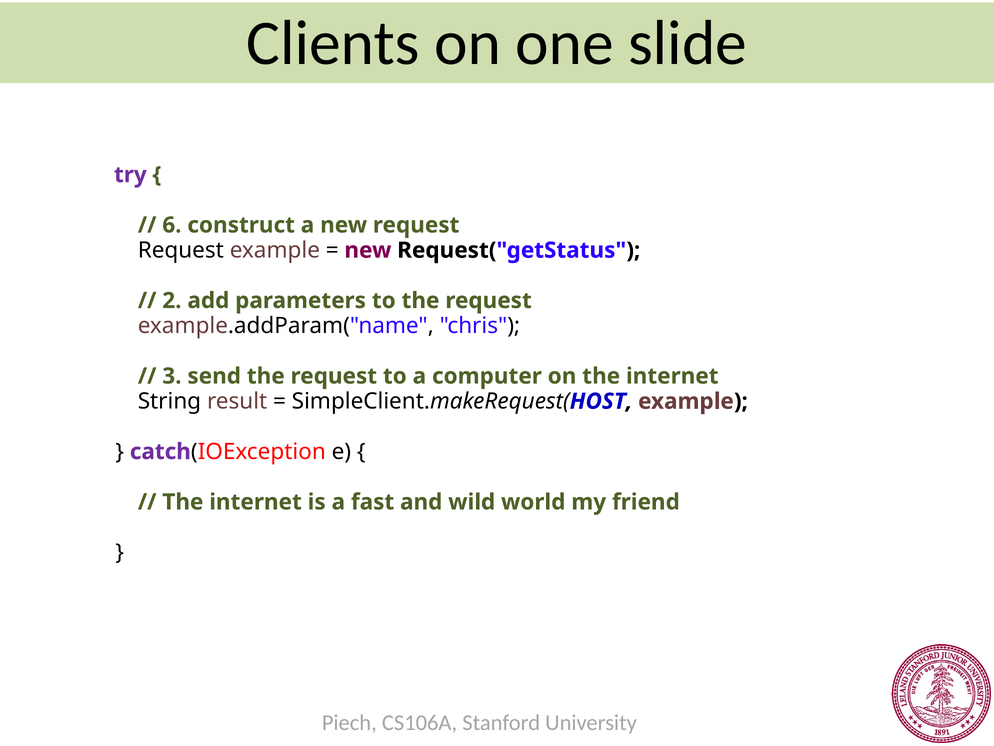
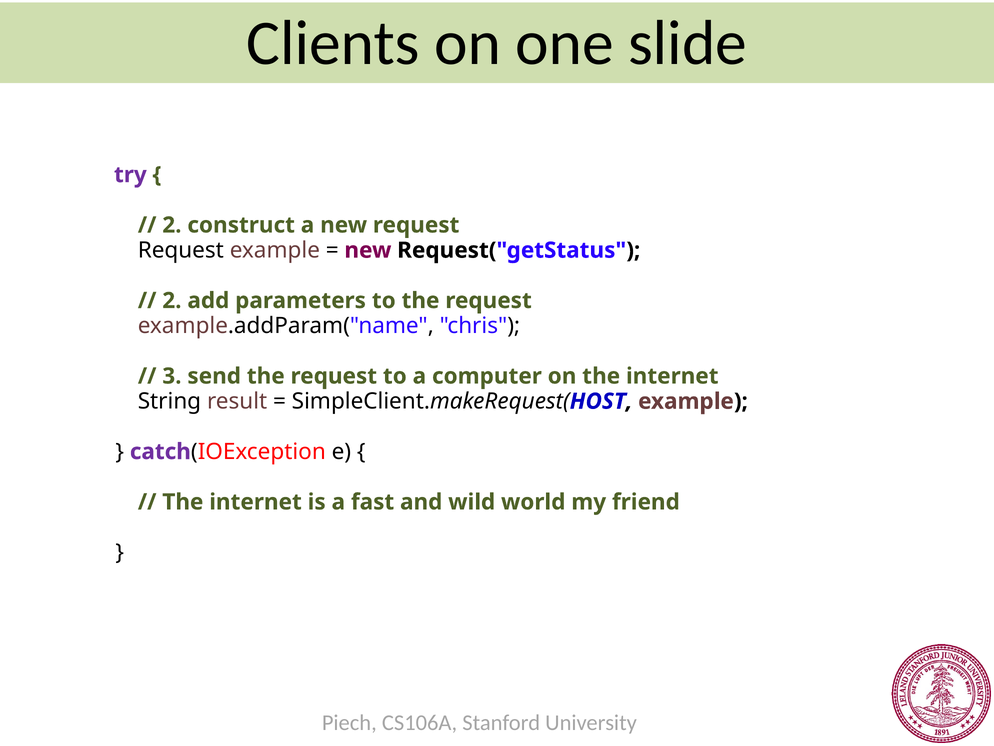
6: 6 -> 2 (172, 225)
